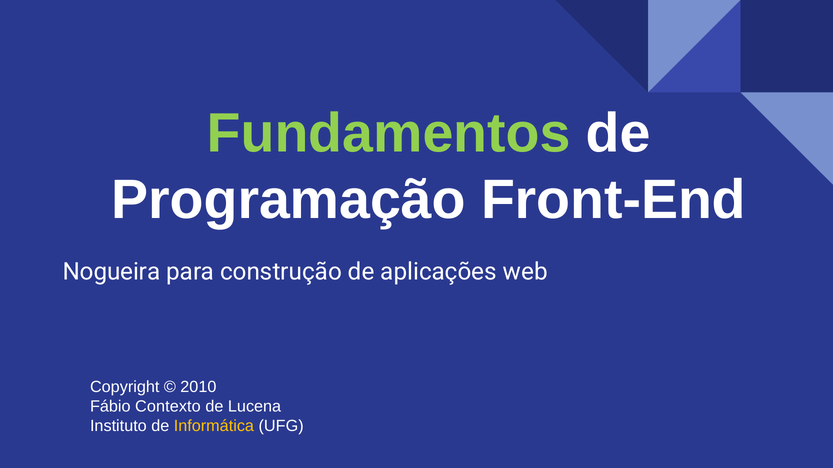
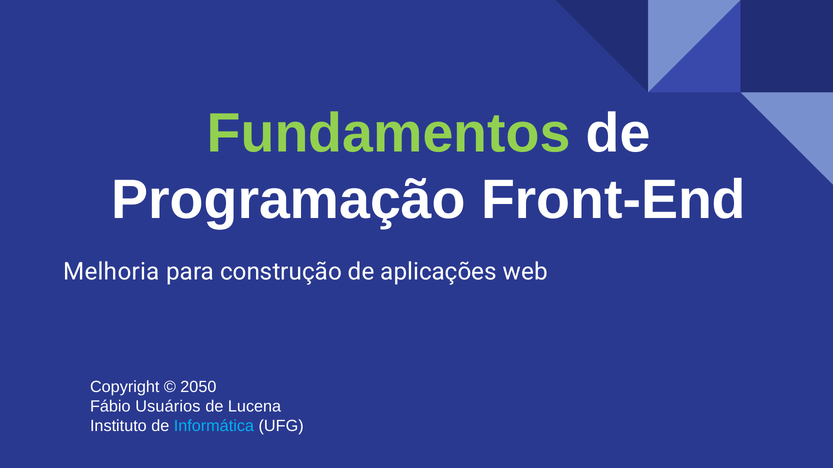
Nogueira: Nogueira -> Melhoria (111, 272)
2010: 2010 -> 2050 (198, 387)
Contexto: Contexto -> Usuários (168, 407)
Informática colour: yellow -> light blue (214, 426)
